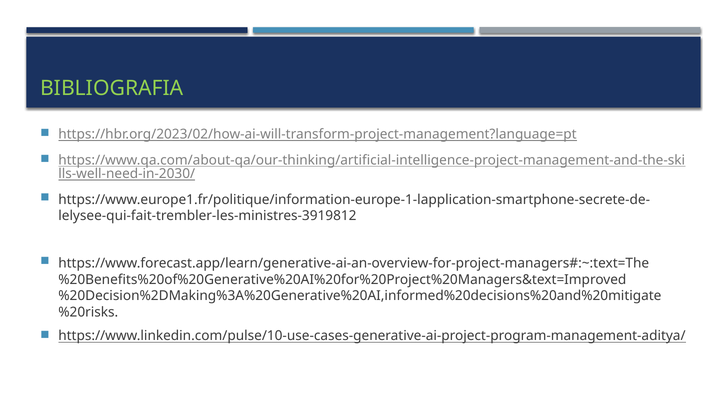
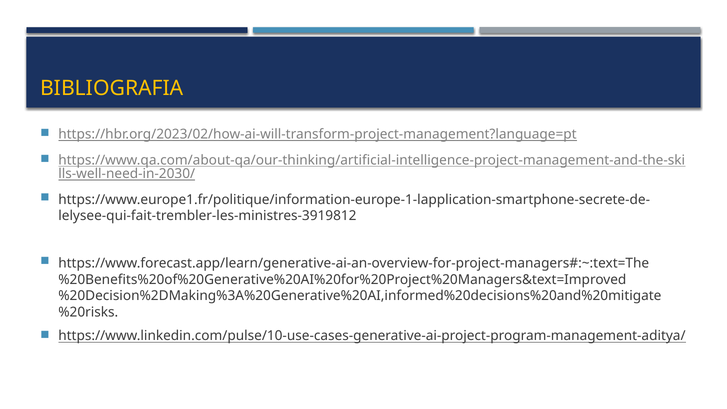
BIBLIOGRAFIA colour: light green -> yellow (112, 88)
